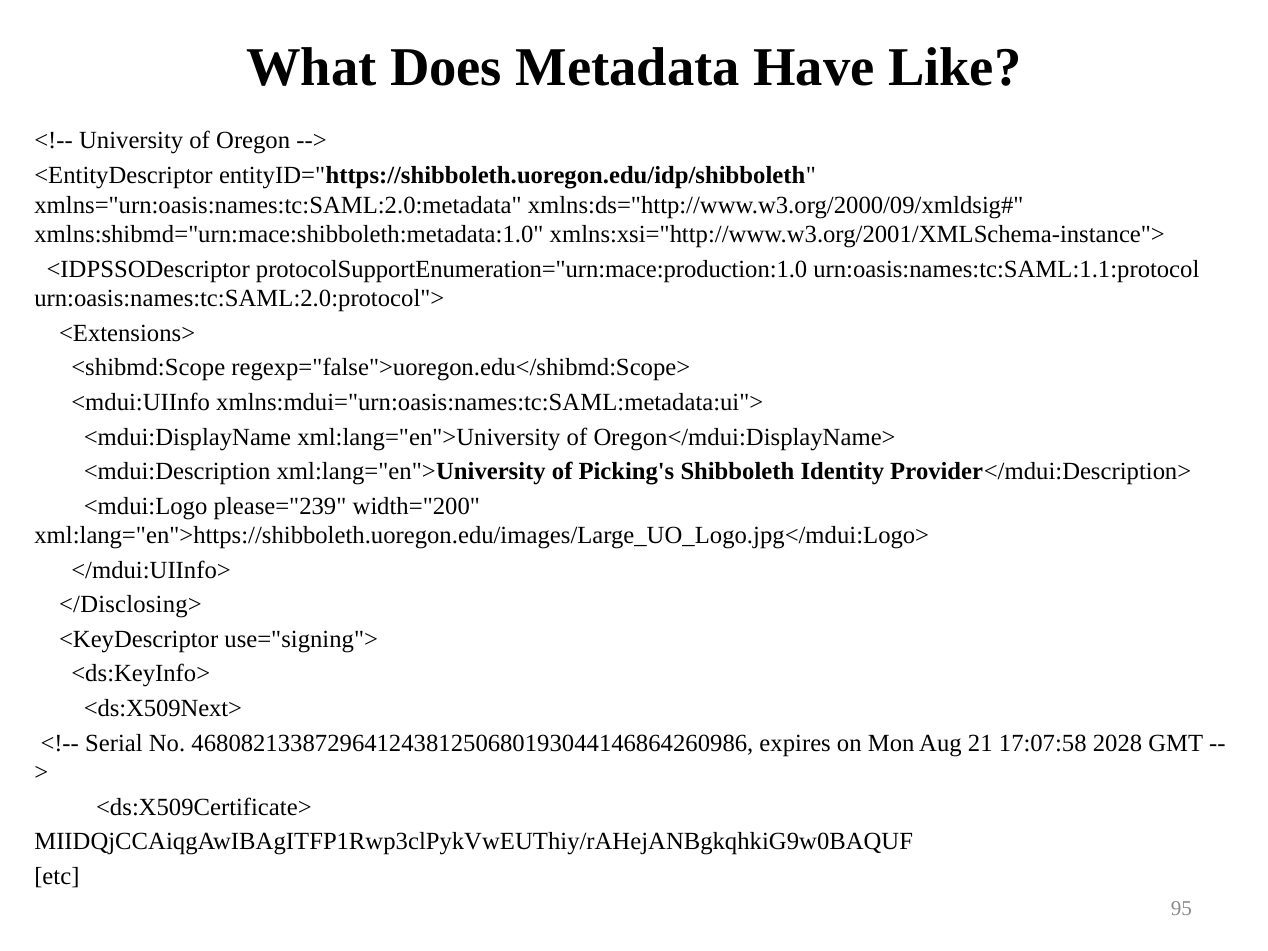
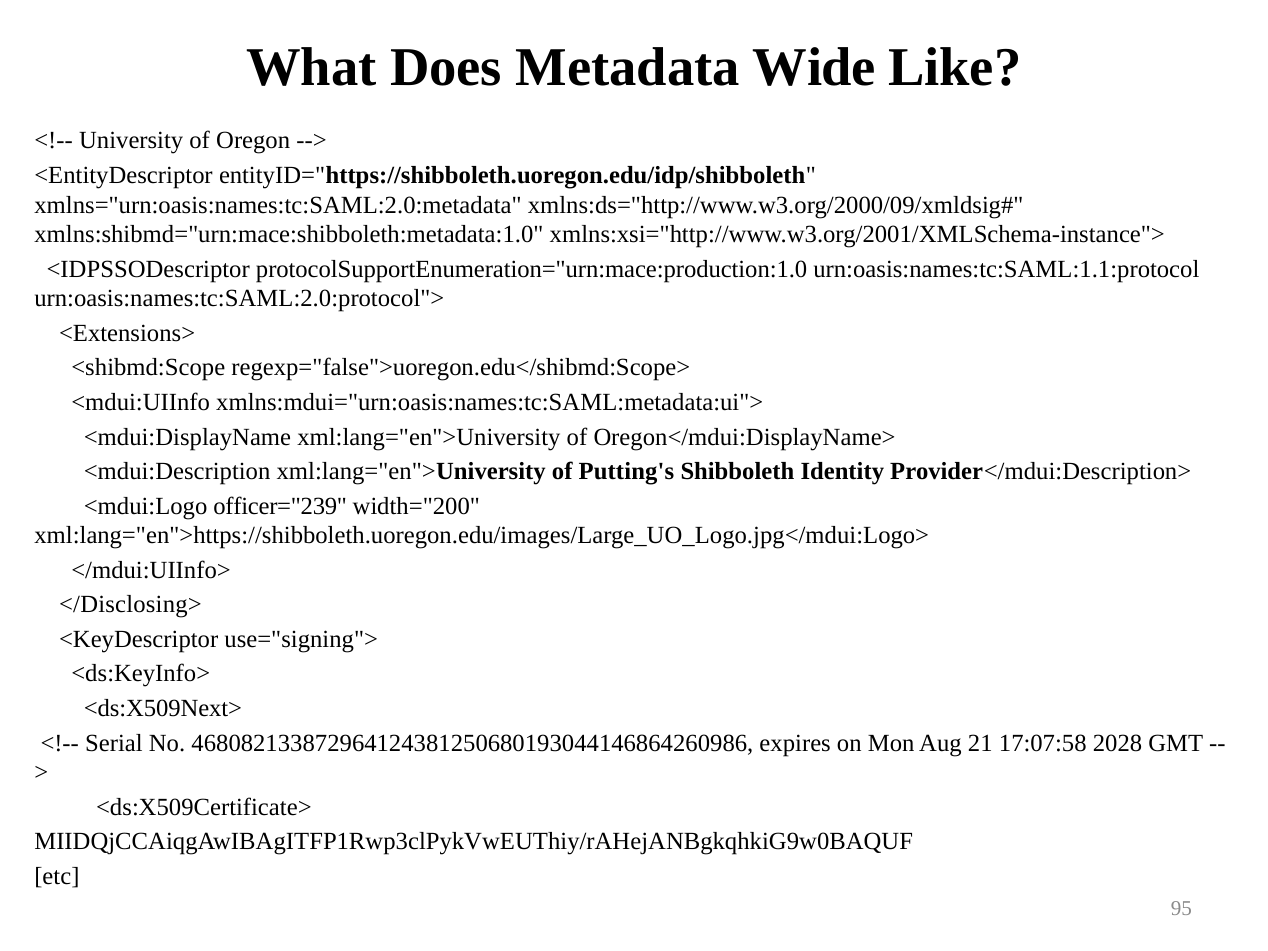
Have: Have -> Wide (814, 67)
Picking's: Picking's -> Putting's (626, 471)
please="239: please="239 -> officer="239 (280, 506)
